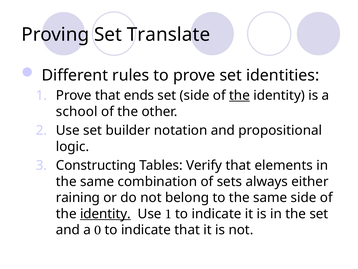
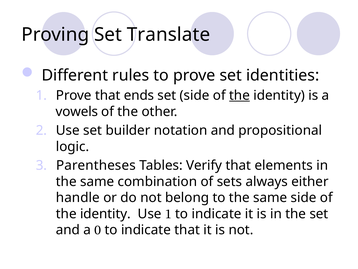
school: school -> vowels (77, 111)
Constructing: Constructing -> Parentheses (96, 165)
raining: raining -> handle (78, 197)
identity underline: present -> none (105, 213)
